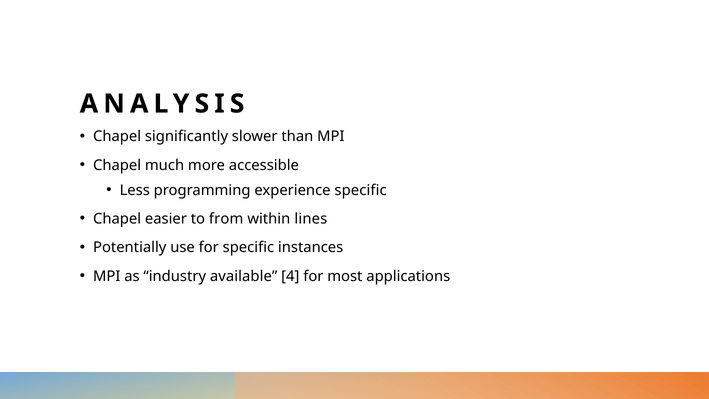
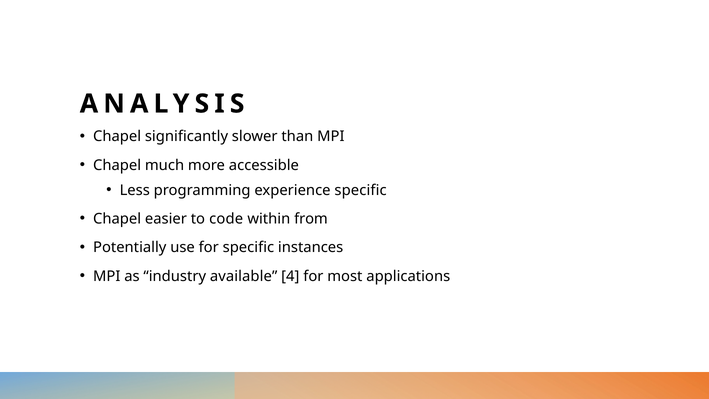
from: from -> code (226, 219)
lines: lines -> from (311, 219)
